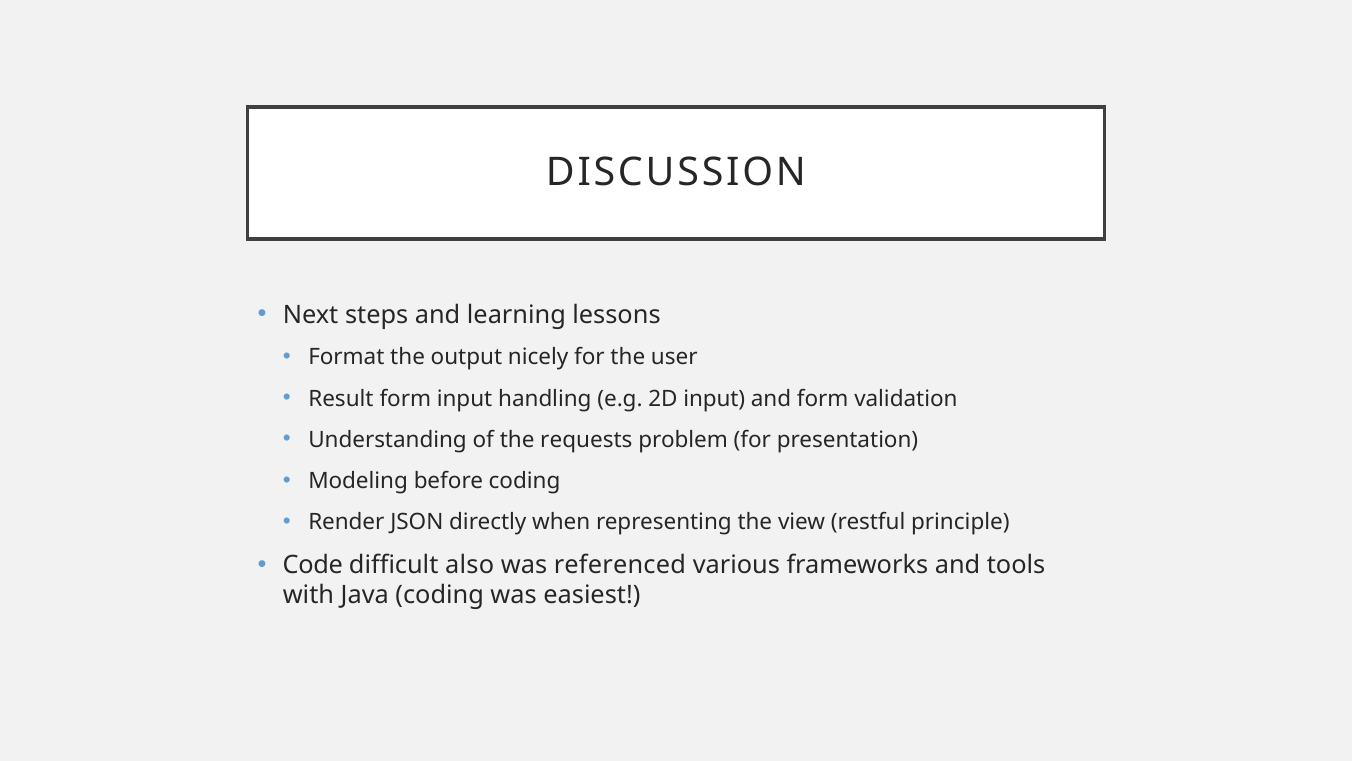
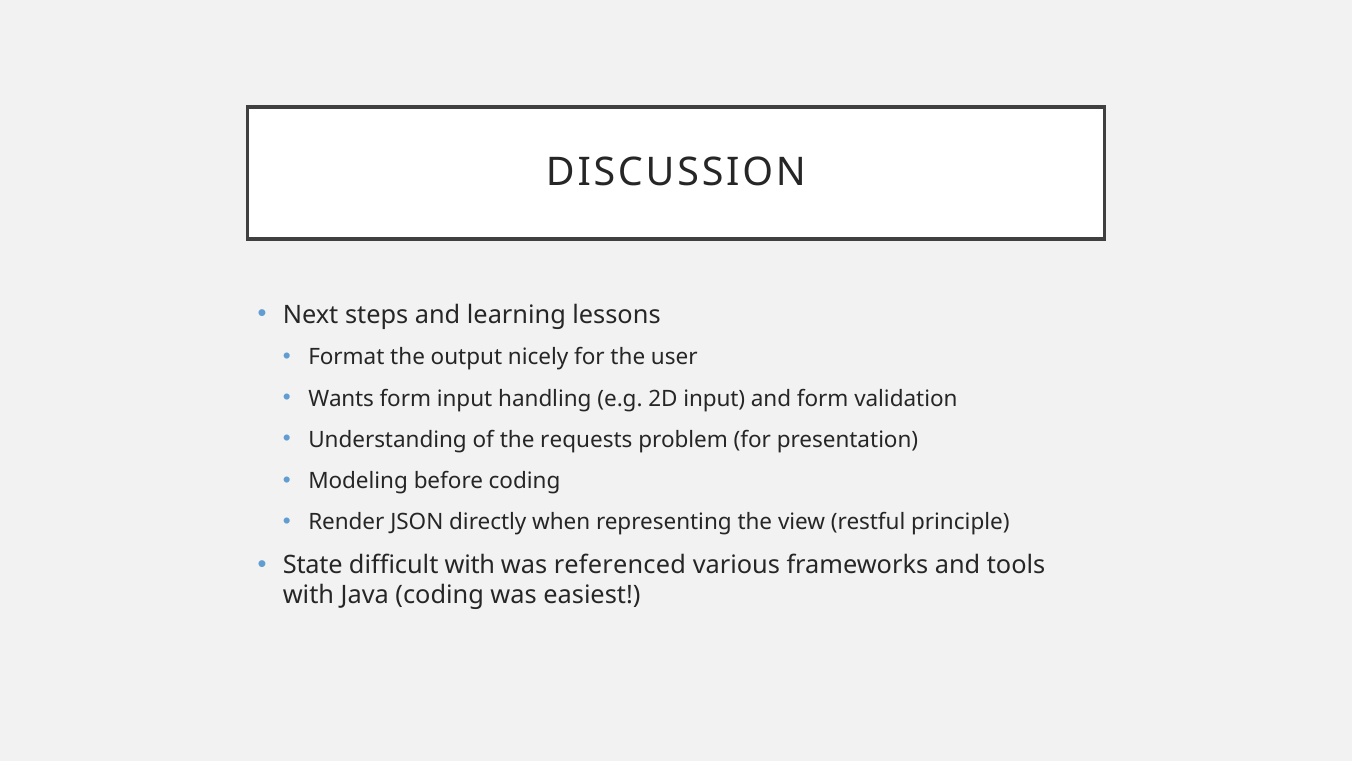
Result: Result -> Wants (341, 398)
Code: Code -> State (313, 565)
difficult also: also -> with (470, 565)
